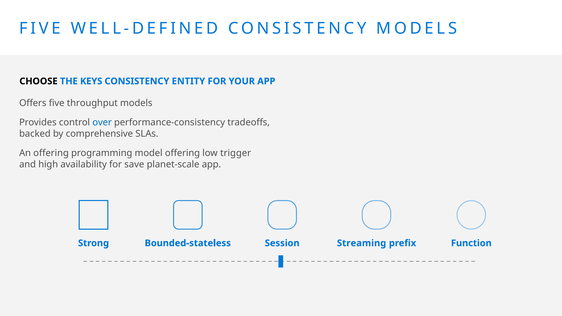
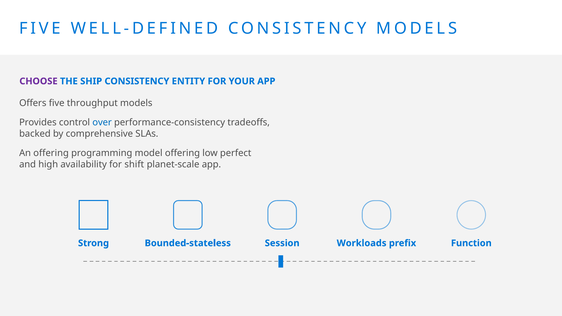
CHOOSE colour: black -> purple (38, 81)
KEYS: KEYS -> SHIP (91, 81)
trigger: trigger -> perfect (236, 153)
save: save -> shift (134, 165)
Streaming: Streaming -> Workloads (362, 243)
